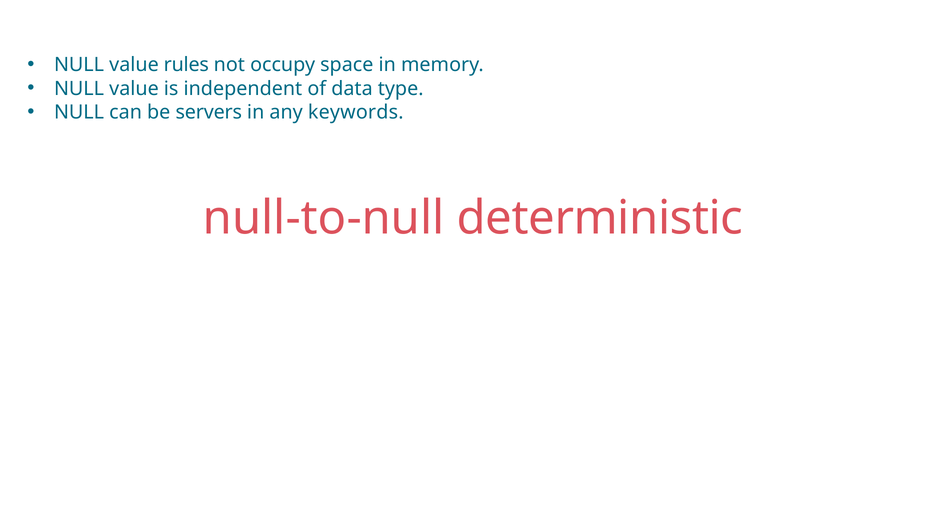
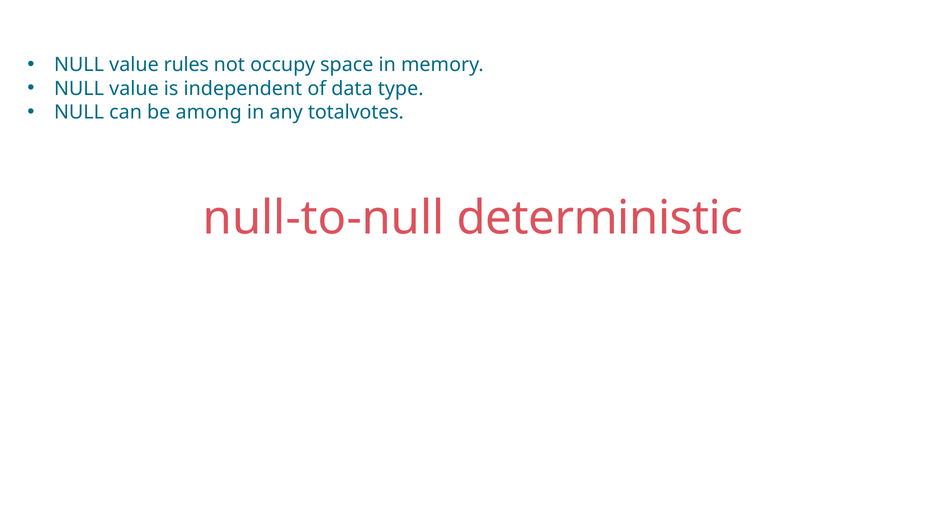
servers: servers -> among (209, 112)
keywords: keywords -> totalvotes (356, 112)
